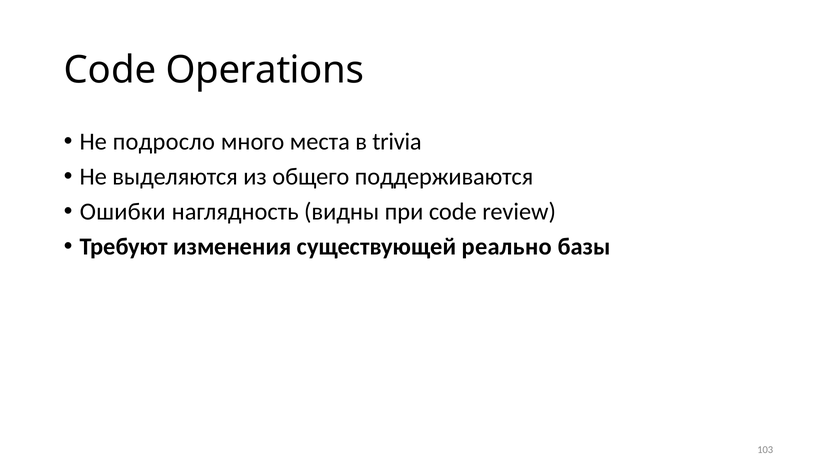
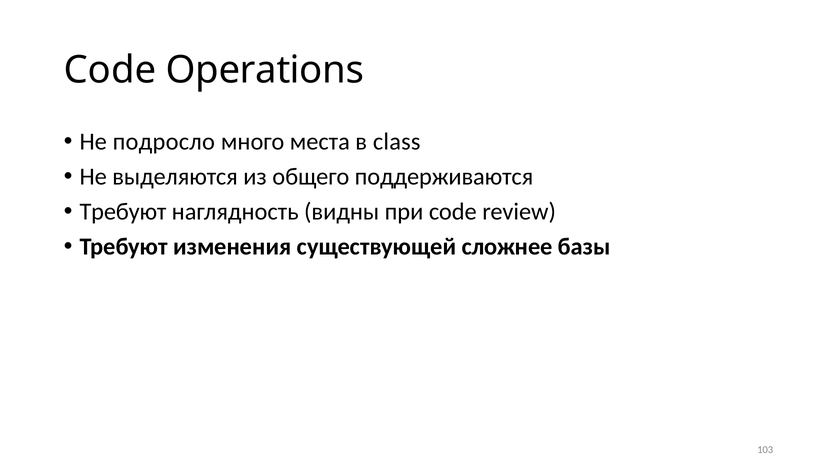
trivia: trivia -> class (397, 142)
Ошибки: Ошибки -> Требуют (123, 212)
реально: реально -> сложнее (507, 247)
